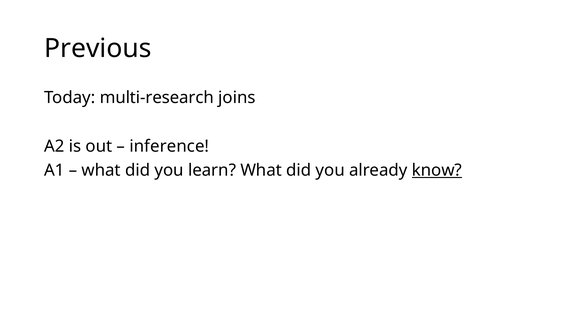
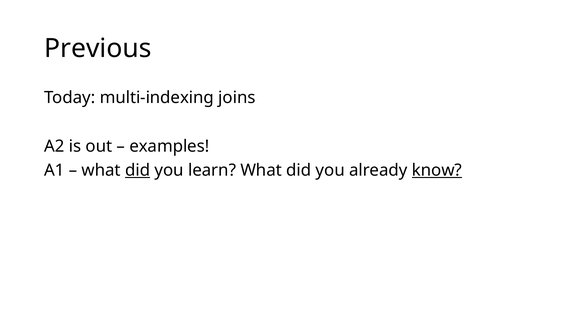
multi-research: multi-research -> multi-indexing (157, 98)
inference: inference -> examples (169, 146)
did underline: none -> present (138, 170)
